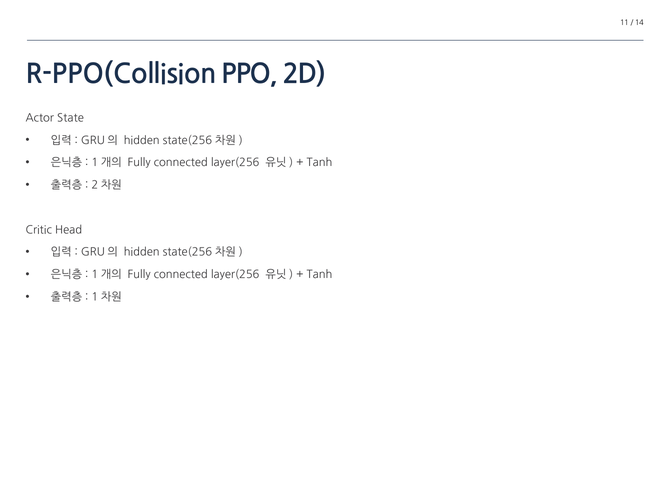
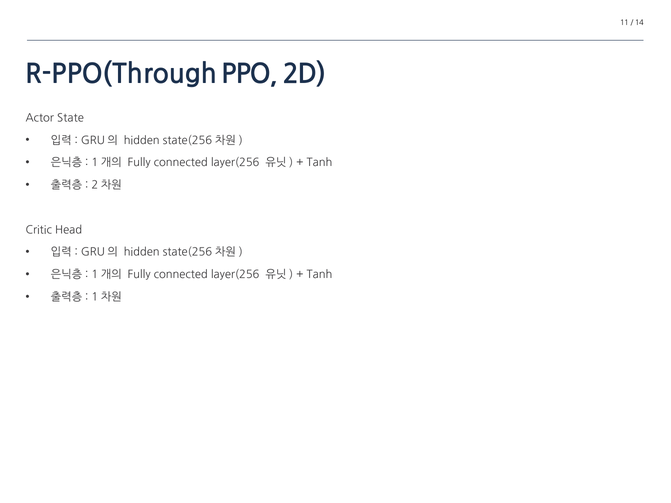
R-PPO(Collision: R-PPO(Collision -> R-PPO(Through (121, 75)
